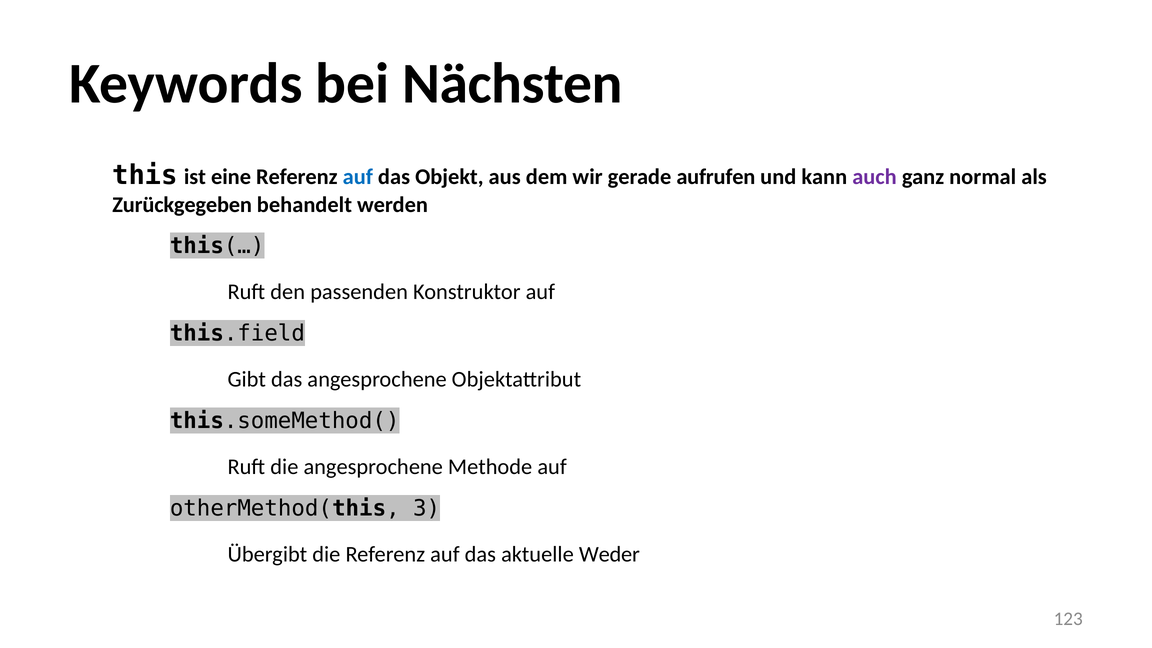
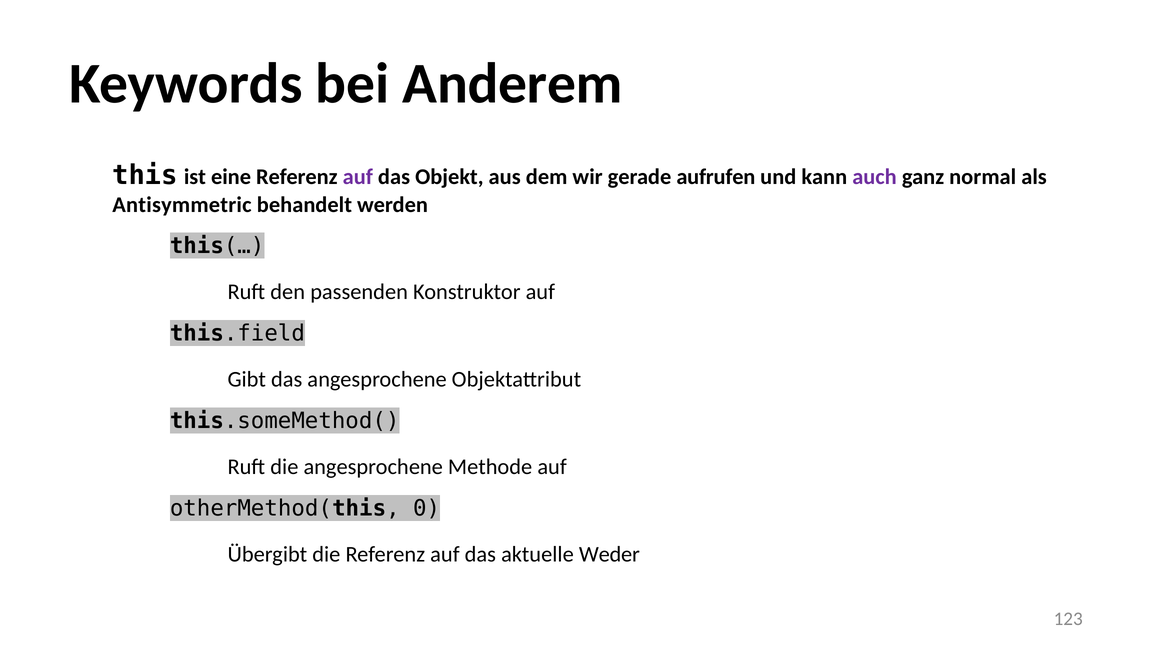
Nächsten: Nächsten -> Anderem (513, 84)
auf colour: blue -> purple (358, 177)
Zurückgegeben: Zurückgegeben -> Antisymmetric (182, 205)
3: 3 -> 0 (427, 508)
